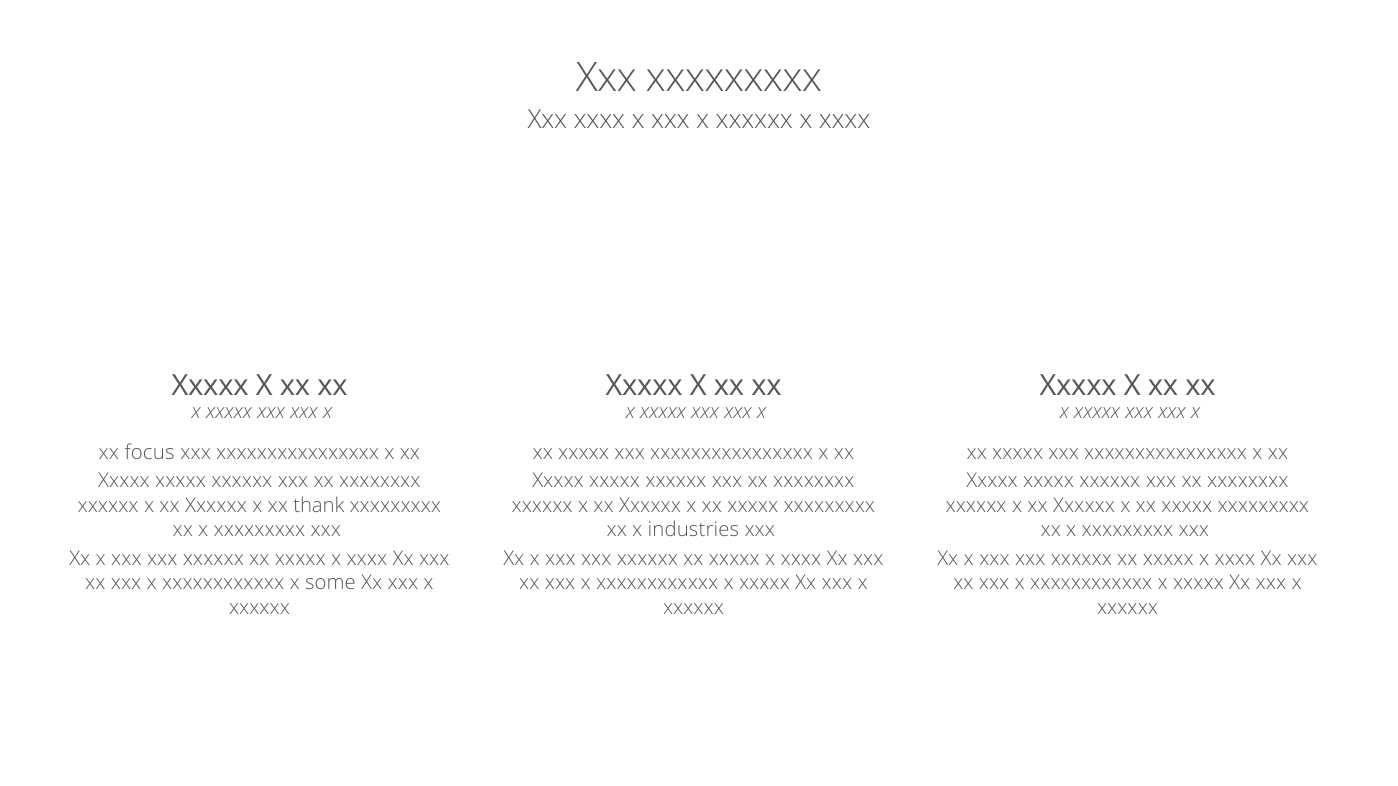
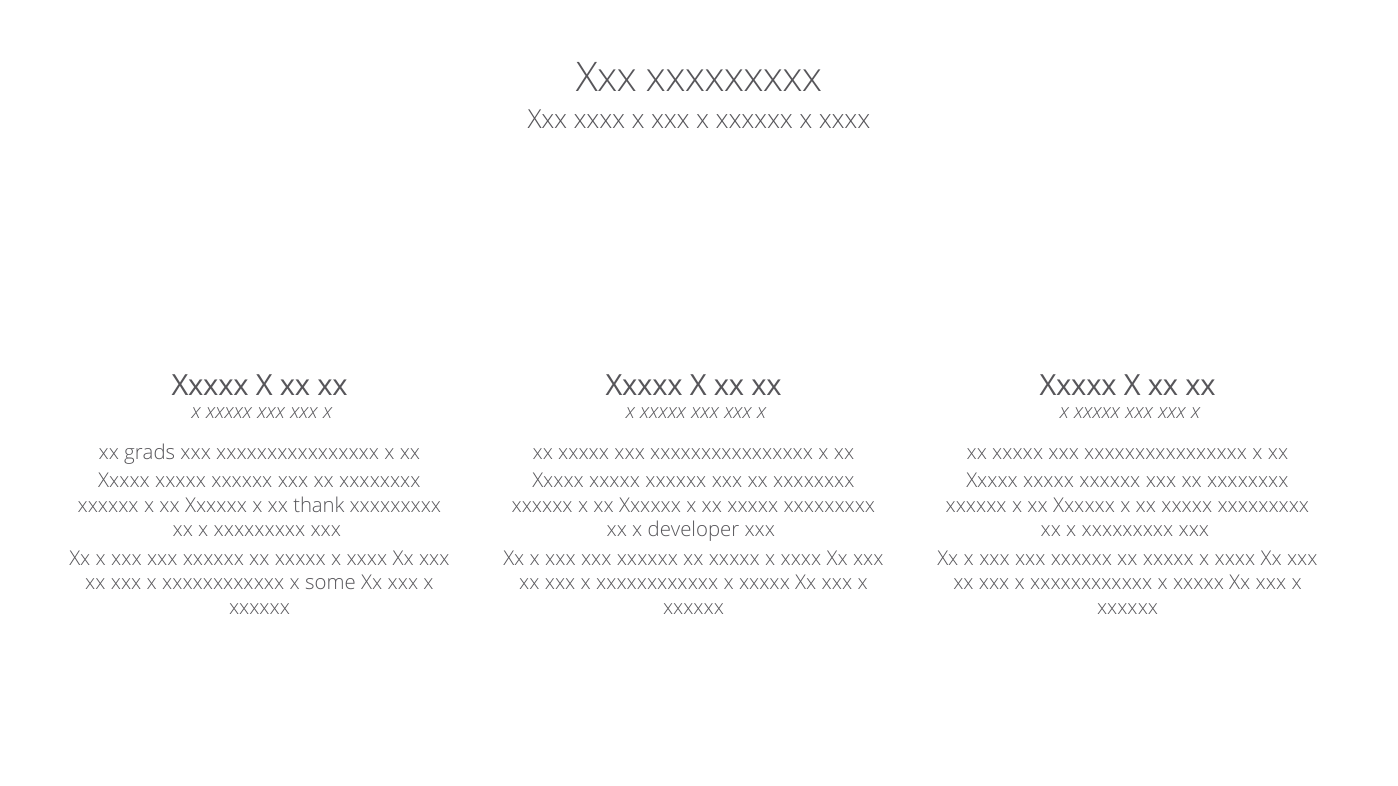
focus: focus -> grads (150, 453)
industries: industries -> developer (693, 530)
